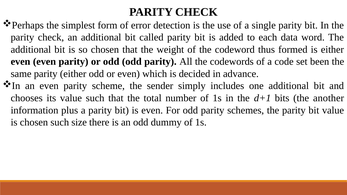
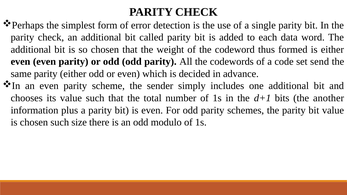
been: been -> send (320, 62)
dummy: dummy -> modulo (166, 122)
